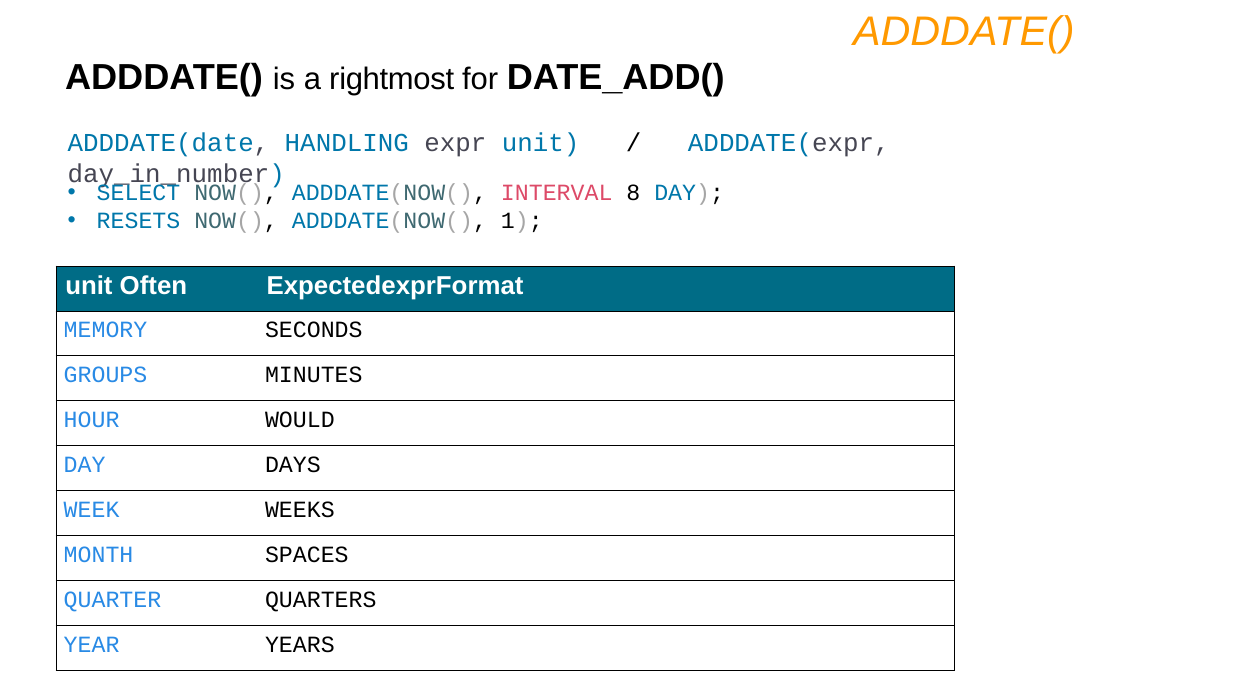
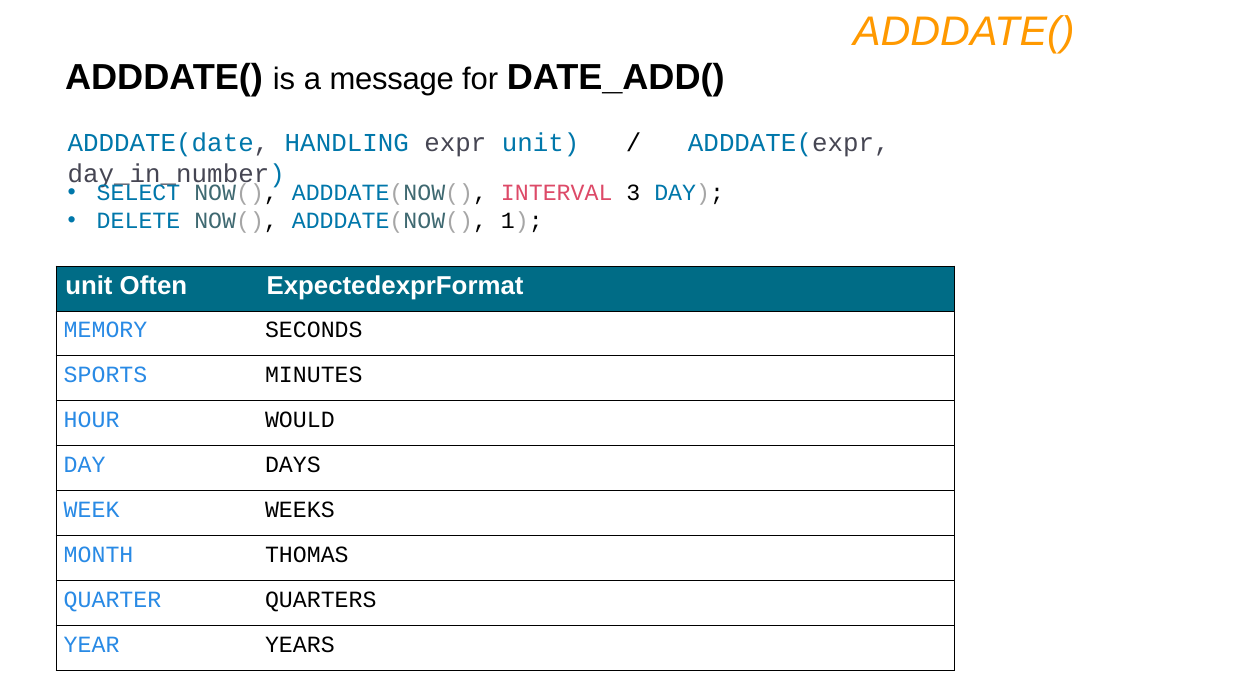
rightmost: rightmost -> message (392, 79)
8: 8 -> 3 (633, 193)
RESETS: RESETS -> DELETE (139, 221)
GROUPS: GROUPS -> SPORTS (106, 375)
SPACES: SPACES -> THOMAS (307, 555)
